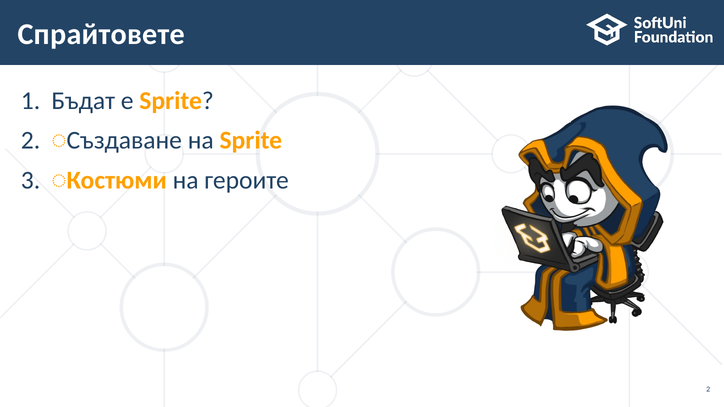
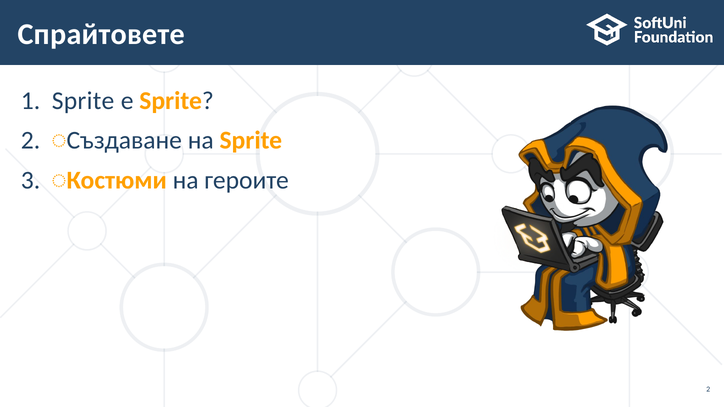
Бъдат: Бъдат -> Sprite (83, 101)
